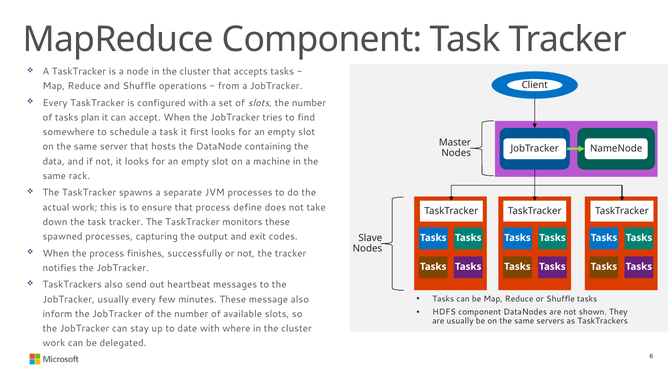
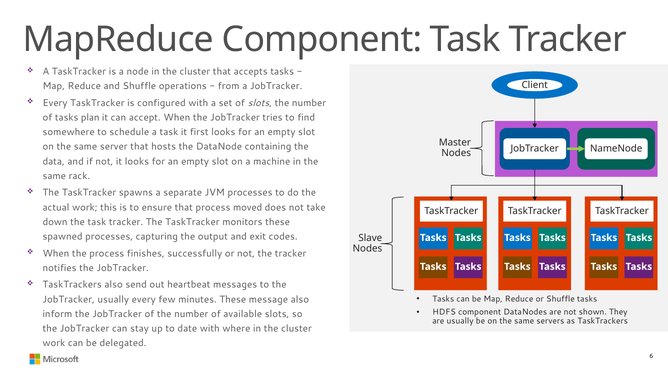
define: define -> moved (248, 207)
